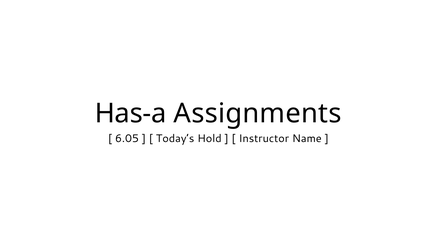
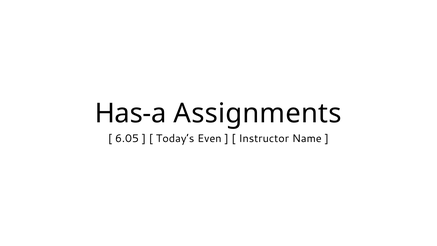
Hold: Hold -> Even (209, 138)
